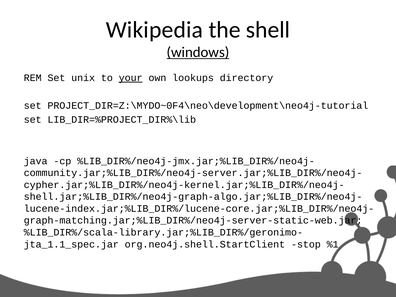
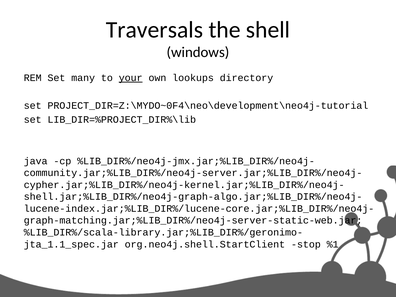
Wikipedia: Wikipedia -> Traversals (154, 30)
windows underline: present -> none (198, 52)
unix: unix -> many (83, 78)
